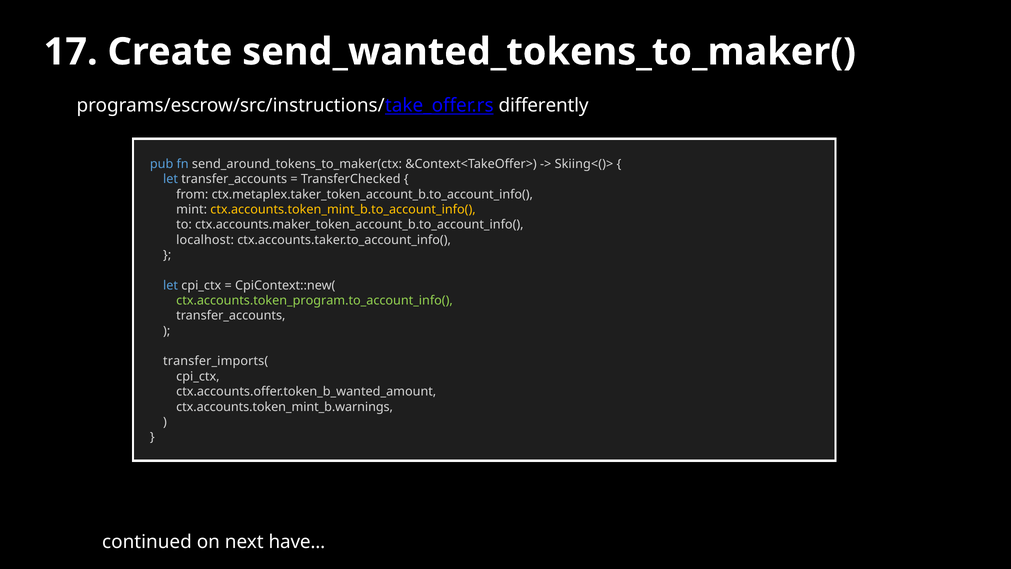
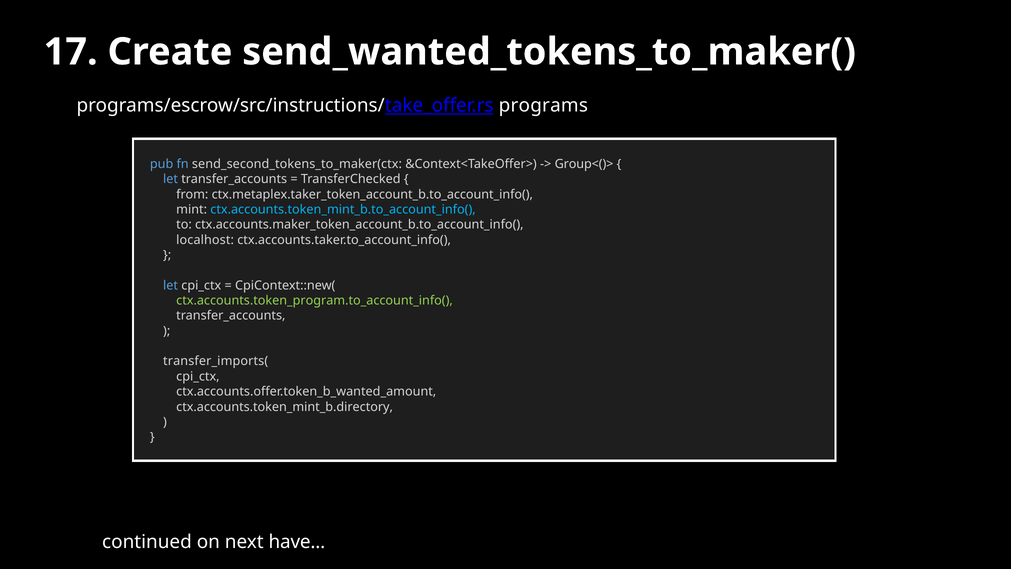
differently: differently -> programs (543, 106)
send_around_tokens_to_maker(ctx: send_around_tokens_to_maker(ctx -> send_second_tokens_to_maker(ctx (297, 164)
Skiing<()>: Skiing<()> -> Group<()> (584, 164)
ctx.accounts.token_mint_b.to_account_info( colour: yellow -> light blue (343, 209)
ctx.accounts.token_mint_b.warnings: ctx.accounts.token_mint_b.warnings -> ctx.accounts.token_mint_b.directory (285, 407)
